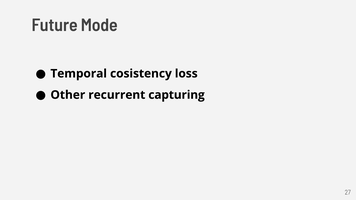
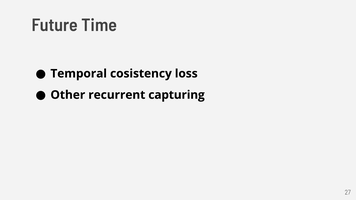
Mode: Mode -> Time (99, 25)
